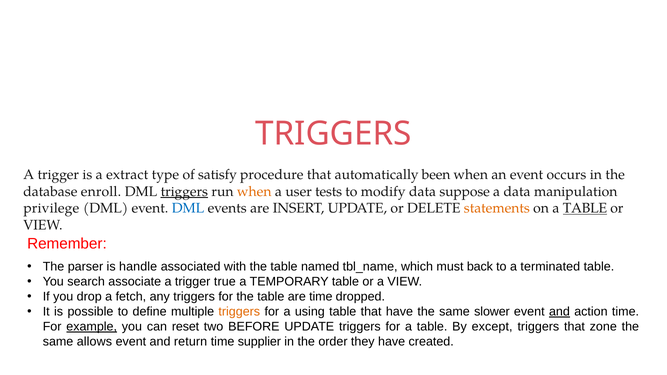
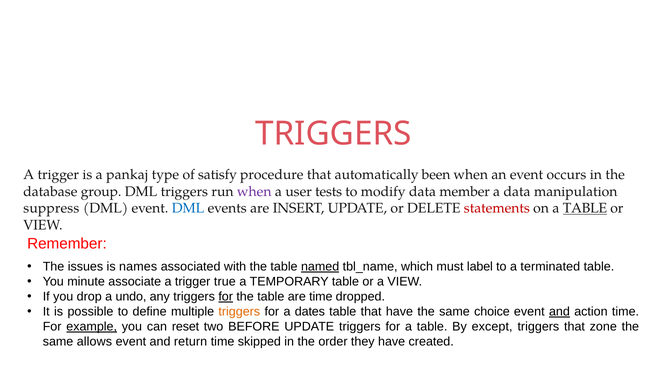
extract: extract -> pankaj (127, 175)
enroll: enroll -> group (101, 192)
triggers underline: present -> none (184, 192)
when colour: orange -> purple (254, 192)
suppose: suppose -> member (465, 192)
privilege: privilege -> suppress (51, 208)
statements colour: orange -> red (497, 208)
parser: parser -> issues (85, 267)
handle: handle -> names (138, 267)
named underline: none -> present (320, 267)
back: back -> label (480, 267)
search: search -> minute (86, 282)
fetch: fetch -> undo (131, 297)
for underline: none -> present (226, 297)
using: using -> dates (310, 312)
slower: slower -> choice (492, 312)
supplier: supplier -> skipped (259, 342)
